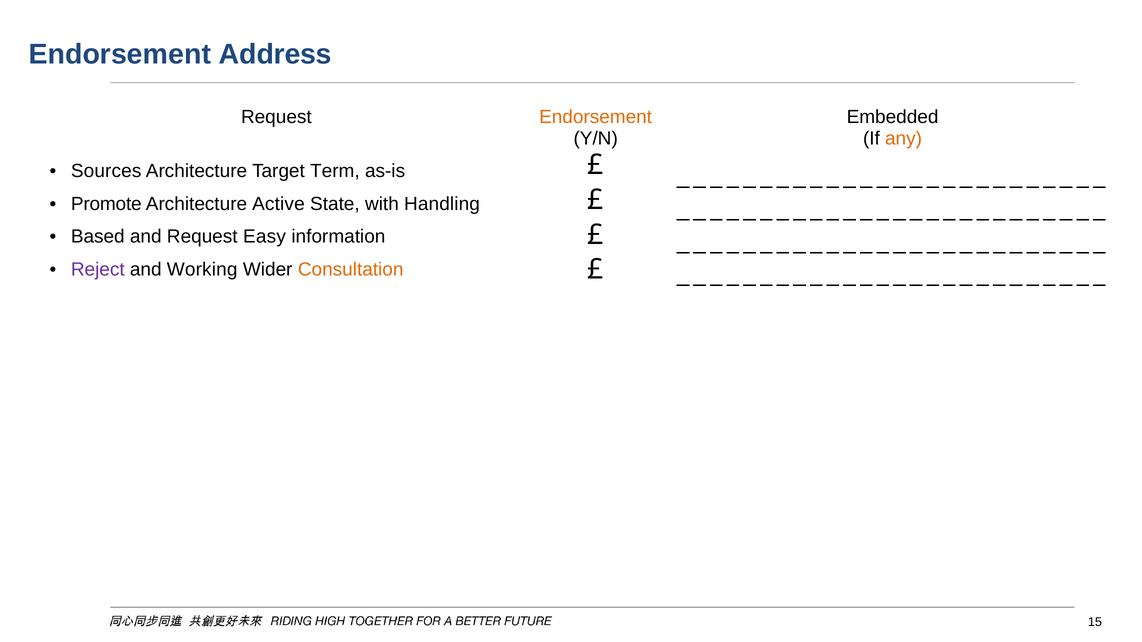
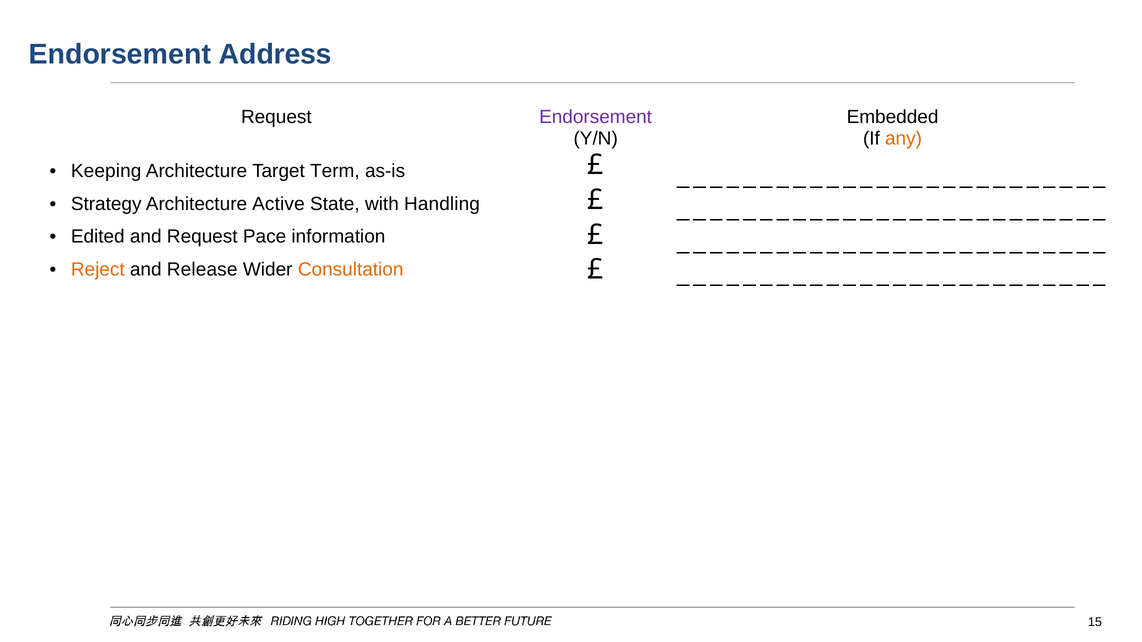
Endorsement colour: orange -> purple (596, 117)
Sources: Sources -> Keeping (106, 171)
Promote: Promote -> Strategy (106, 204)
Based: Based -> Edited (98, 237)
Easy: Easy -> Pace (265, 237)
Reject colour: purple -> orange (98, 270)
Working: Working -> Release (202, 270)
